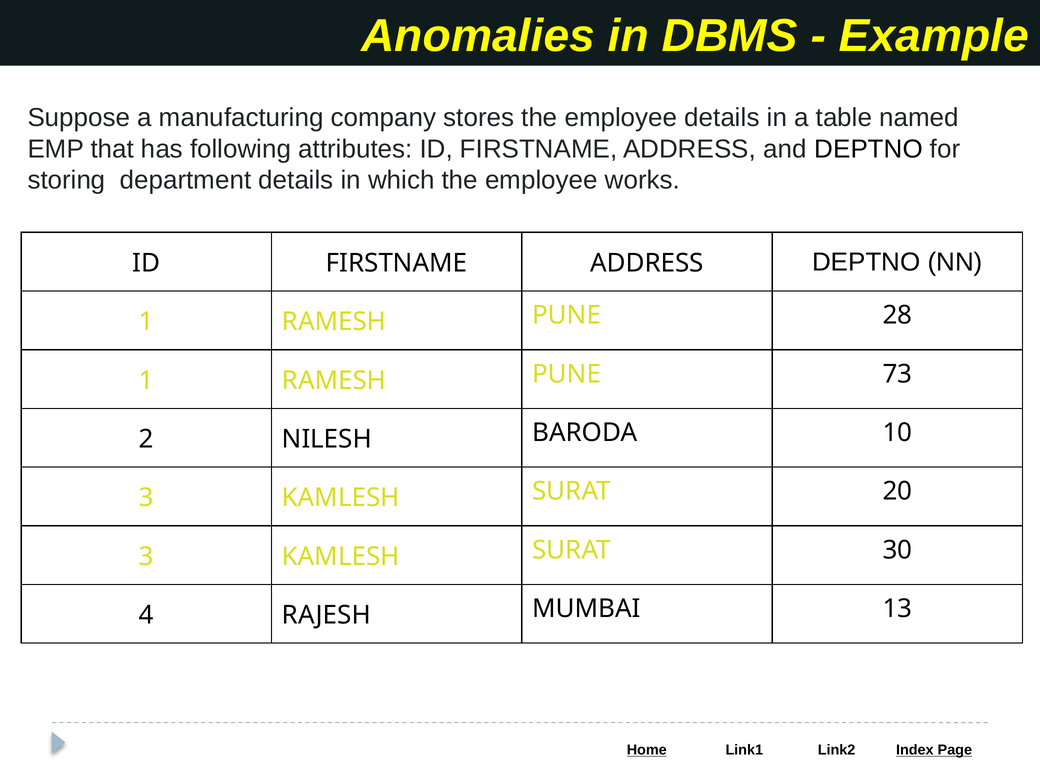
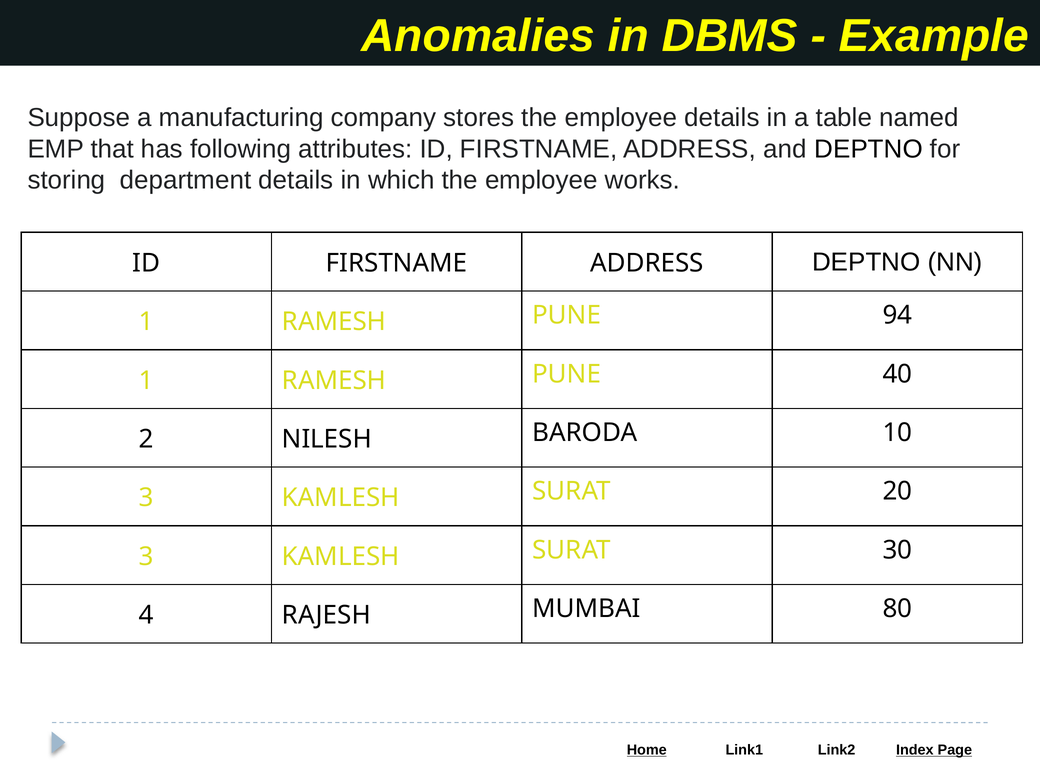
28: 28 -> 94 (897, 315)
73: 73 -> 40 (897, 374)
13: 13 -> 80 (897, 609)
